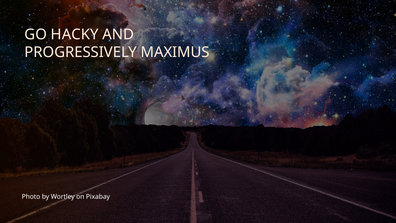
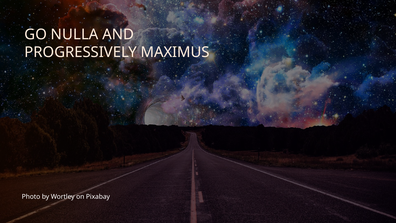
HACKY: HACKY -> NULLA (75, 34)
